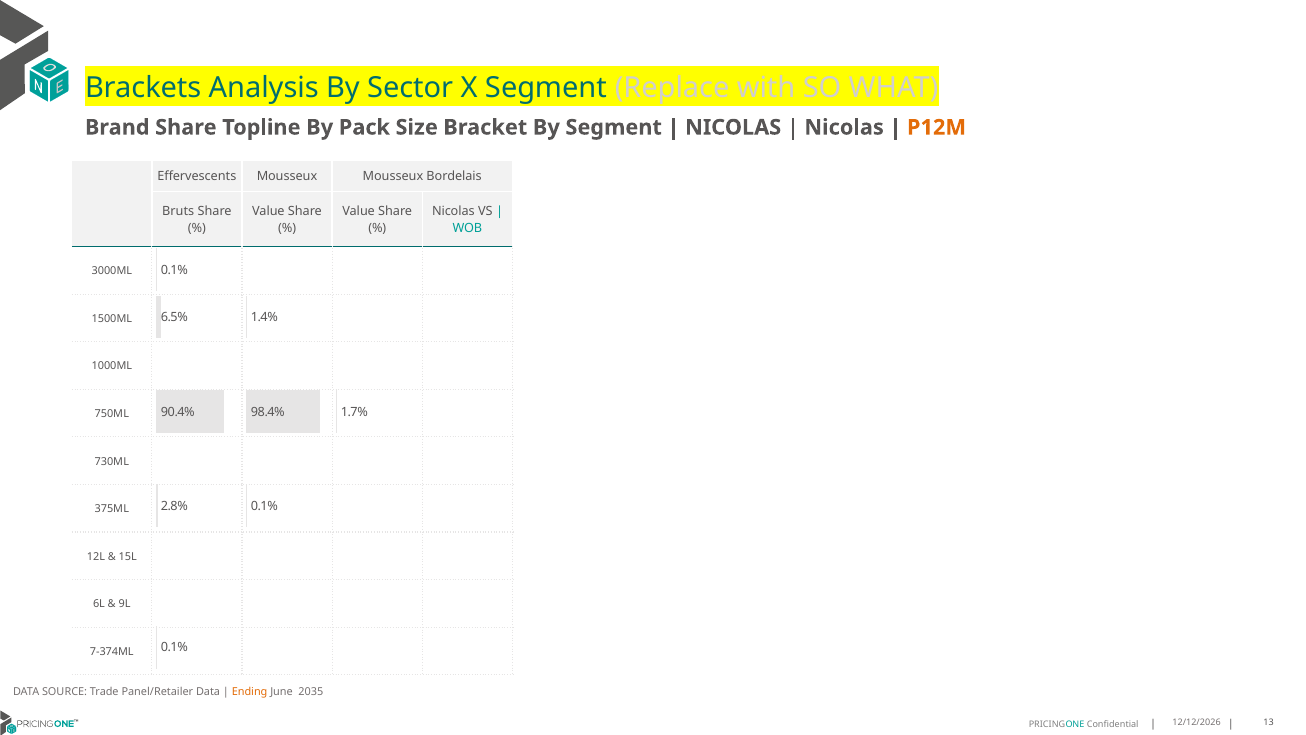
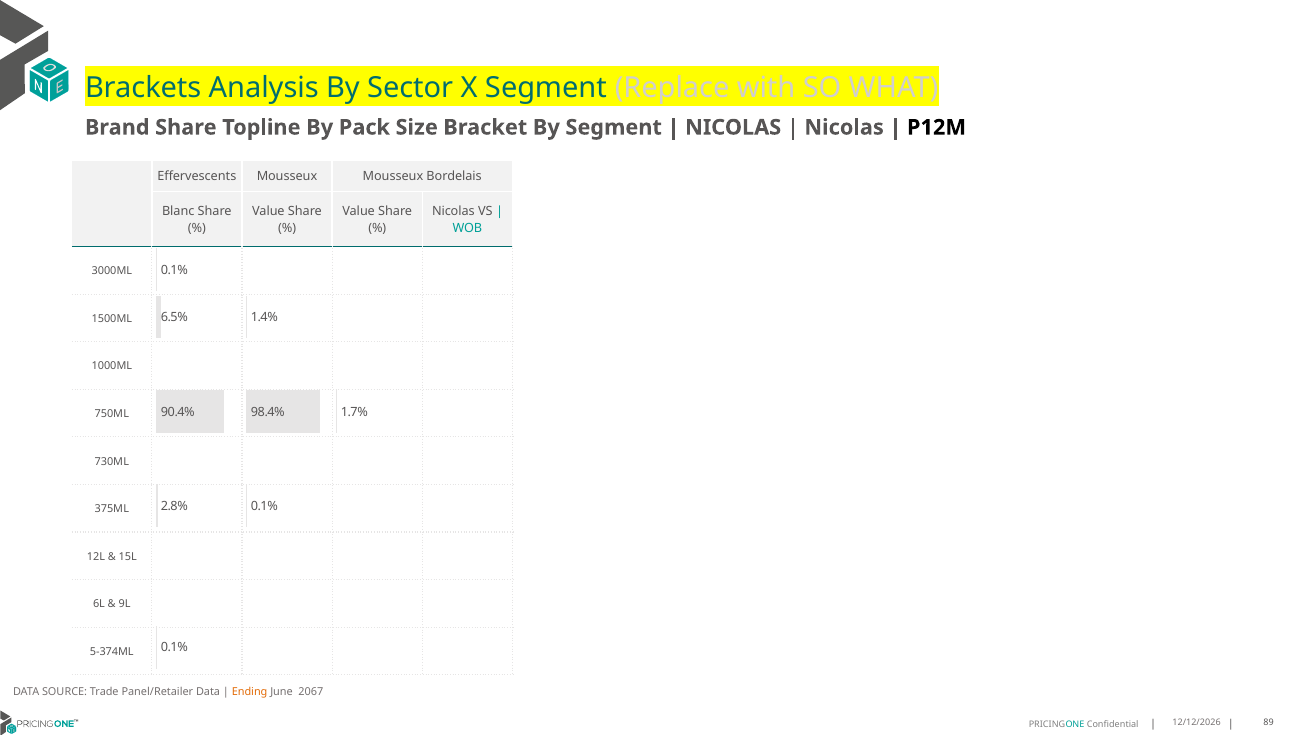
P12M colour: orange -> black (936, 127)
Bruts: Bruts -> Blanc (178, 211)
7-374ML: 7-374ML -> 5-374ML (112, 652)
2035: 2035 -> 2067 (311, 692)
13: 13 -> 89 (1269, 722)
